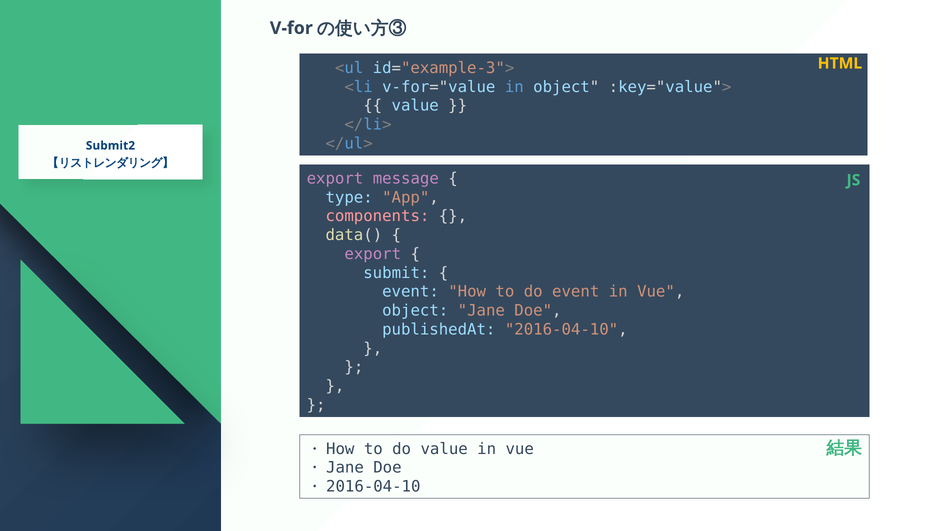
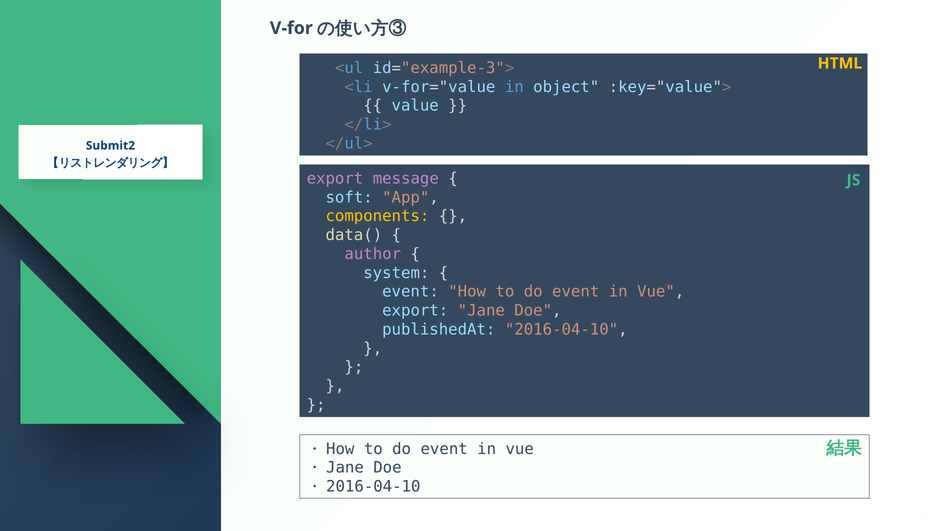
type: type -> soft (349, 197)
components colour: pink -> yellow (377, 216)
export: export -> author (373, 254)
submit: submit -> system (396, 273)
object: object -> export (415, 311)
value: value -> event (444, 449)
